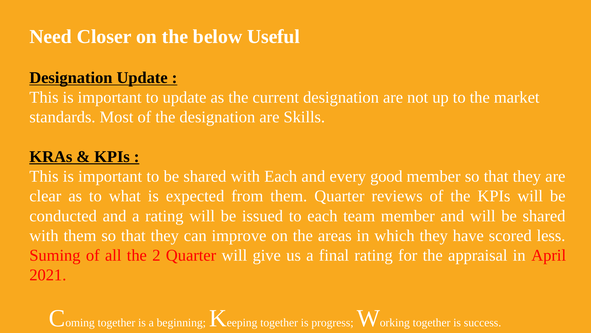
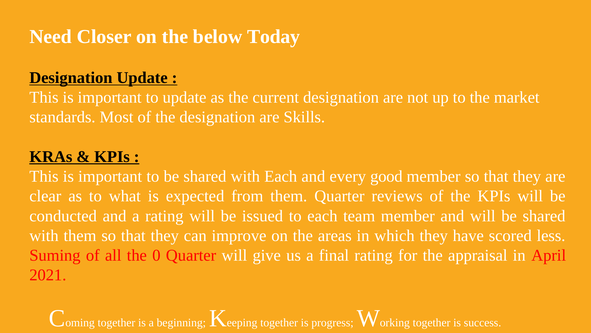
Useful: Useful -> Today (274, 36)
2: 2 -> 0 (156, 255)
